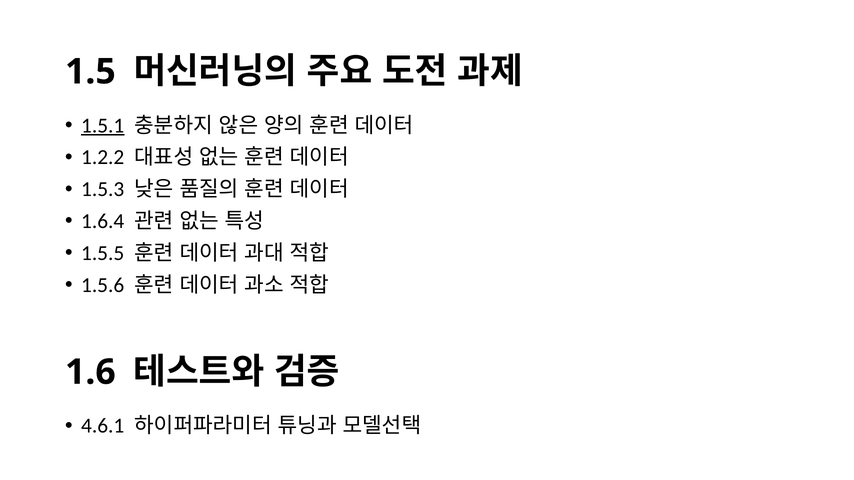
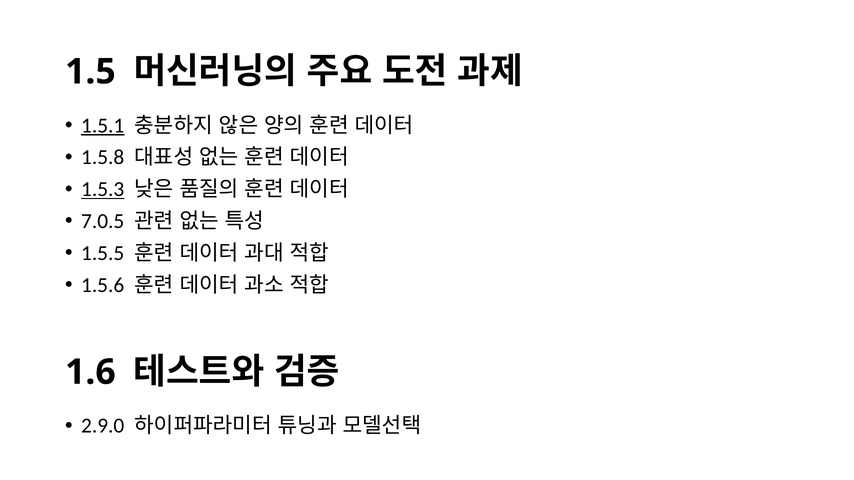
1.2.2: 1.2.2 -> 1.5.8 (103, 158)
1.5.3 underline: none -> present (103, 189)
1.6.4: 1.6.4 -> 7.0.5 (103, 221)
4.6.1: 4.6.1 -> 2.9.0 (103, 426)
